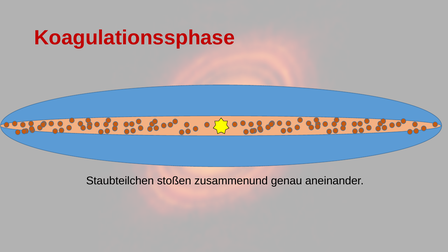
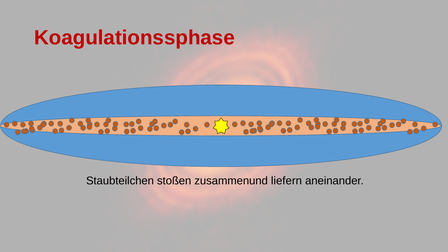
genau: genau -> liefern (286, 181)
